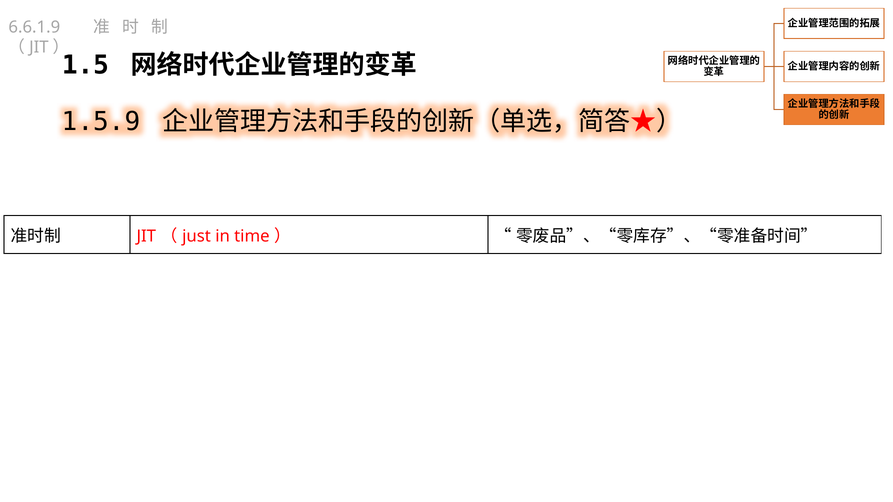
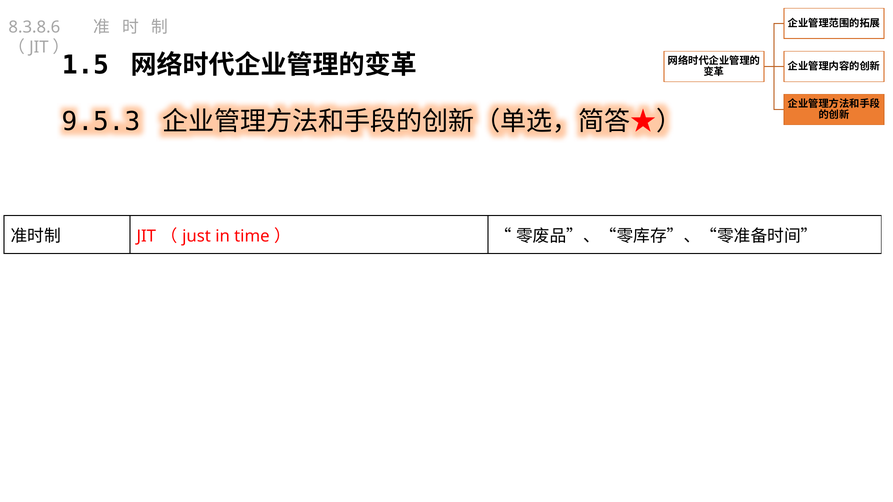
6.6.1.9: 6.6.1.9 -> 8.3.8.6 (34, 27)
1.5.9: 1.5.9 -> 9.5.3 (101, 122)
